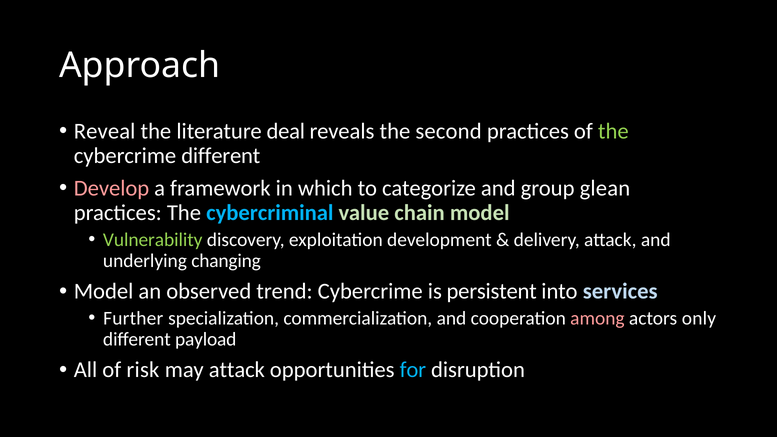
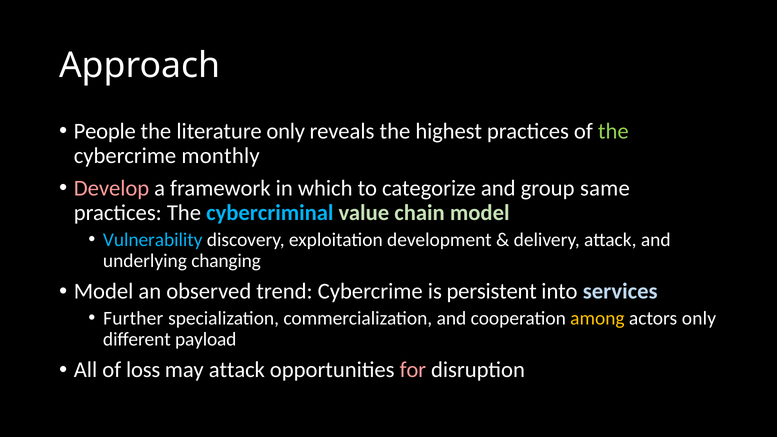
Reveal: Reveal -> People (105, 131)
literature deal: deal -> only (286, 131)
second: second -> highest (449, 131)
cybercrime different: different -> monthly (221, 156)
glean: glean -> same (605, 188)
Vulnerability colour: light green -> light blue (153, 240)
among colour: pink -> yellow (597, 318)
risk: risk -> loss (143, 370)
for colour: light blue -> pink (413, 370)
